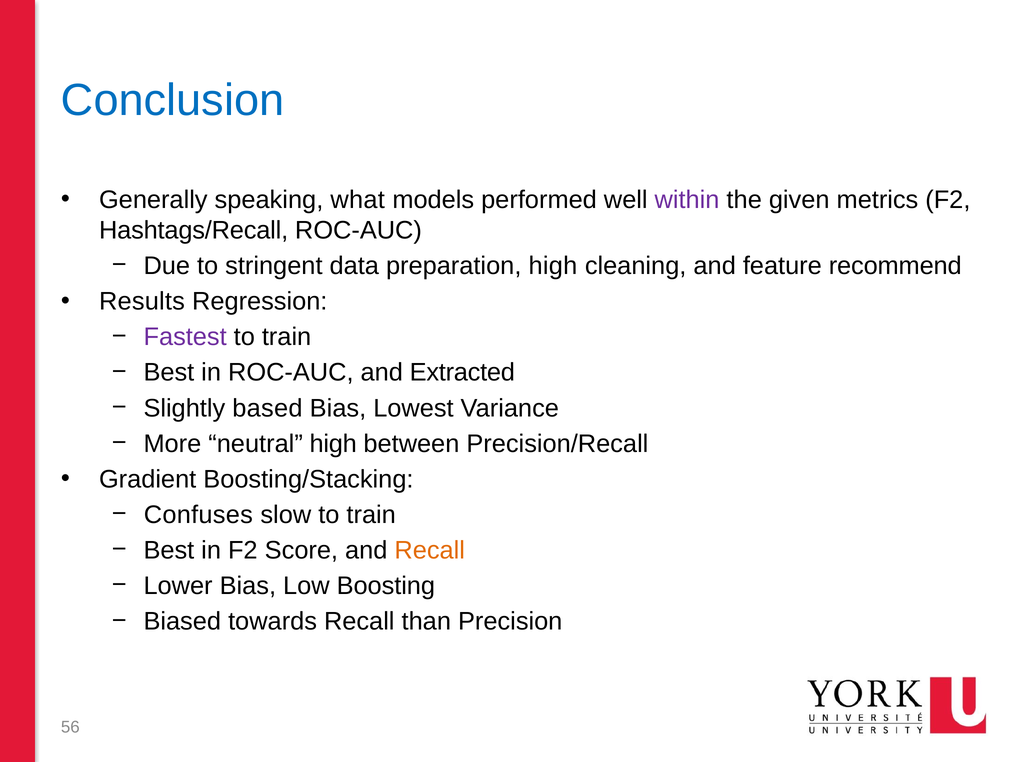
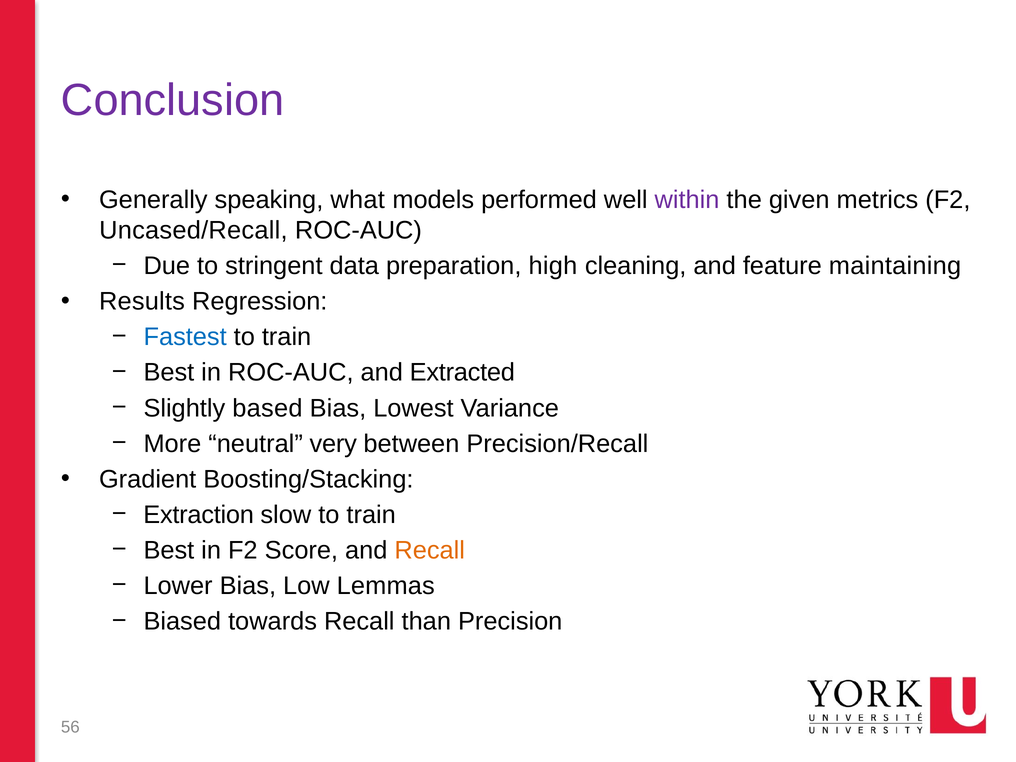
Conclusion colour: blue -> purple (173, 100)
Hashtags/Recall: Hashtags/Recall -> Uncased/Recall (193, 230)
recommend: recommend -> maintaining (895, 266)
Fastest colour: purple -> blue (185, 337)
neutral high: high -> very (333, 444)
Confuses: Confuses -> Extraction (199, 515)
Boosting: Boosting -> Lemmas (386, 586)
